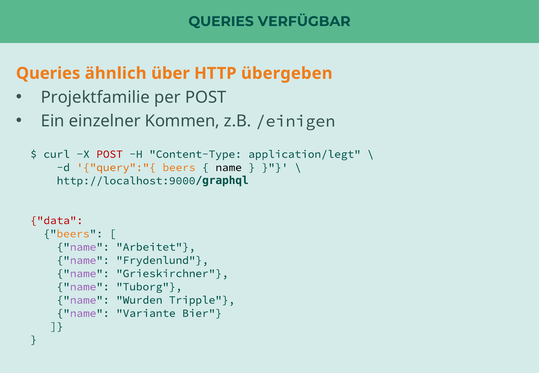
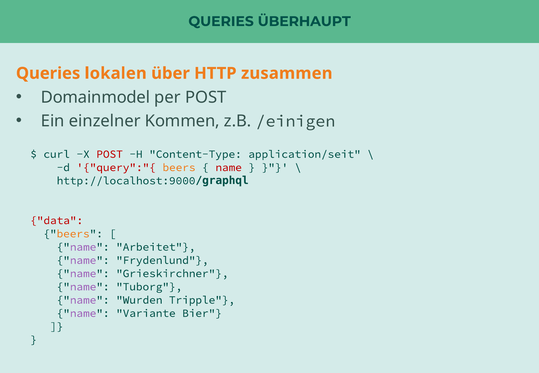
VERFÜGBAR: VERFÜGBAR -> ÜBERHAUPT (304, 21)
ähnlich: ähnlich -> lokalen (116, 73)
übergeben: übergeben -> zusammen (287, 73)
Projektfamilie: Projektfamilie -> Domainmodel (95, 97)
application/legt: application/legt -> application/seit (305, 154)
query":"{ colour: orange -> red (116, 167)
name colour: black -> red (229, 167)
